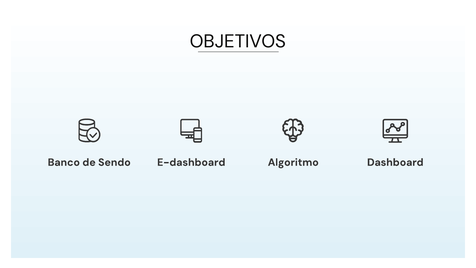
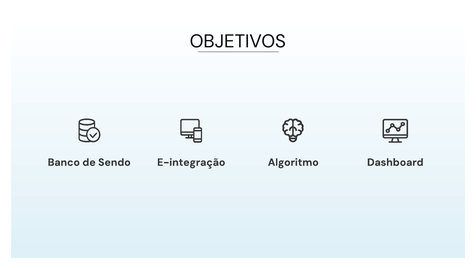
E-dashboard: E-dashboard -> E-integração (191, 162)
